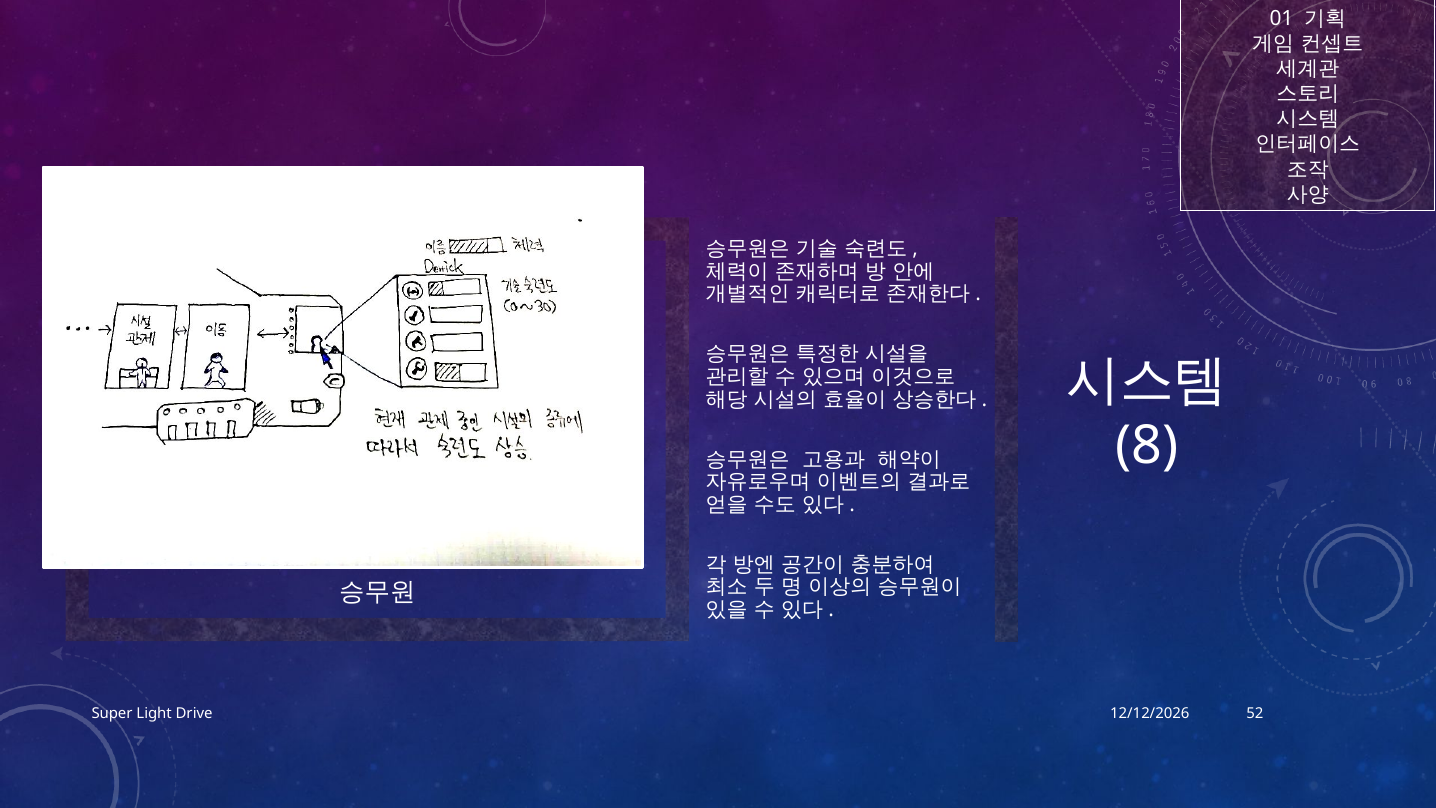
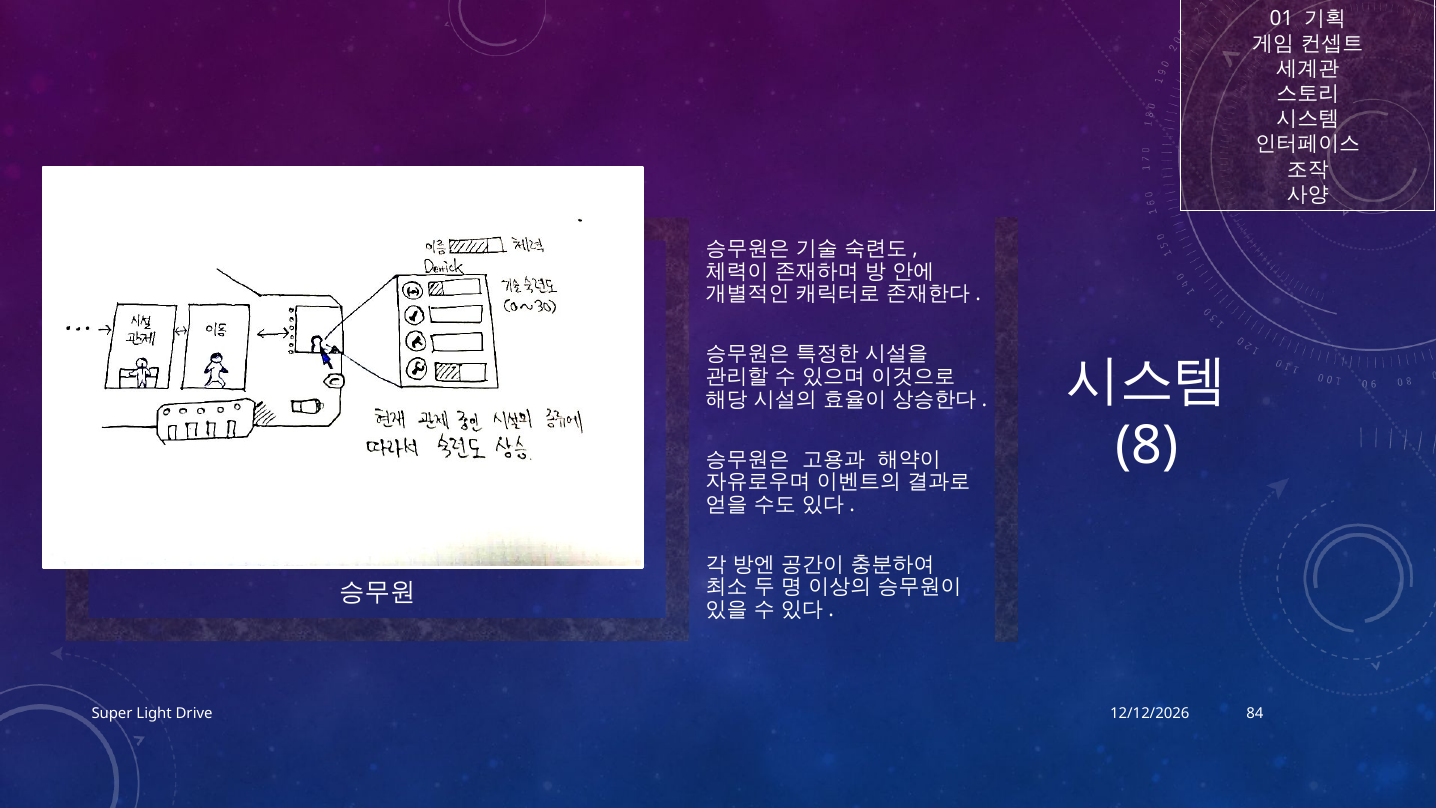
52: 52 -> 84 (1255, 714)
